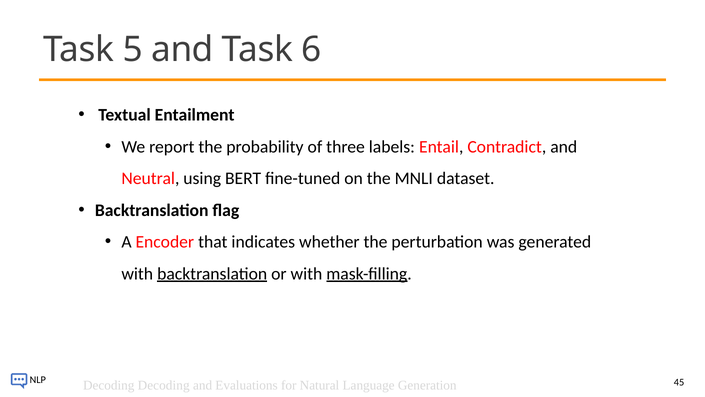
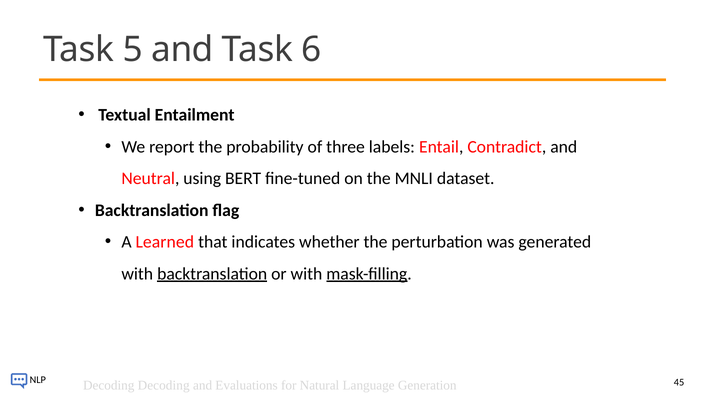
Encoder: Encoder -> Learned (165, 242)
